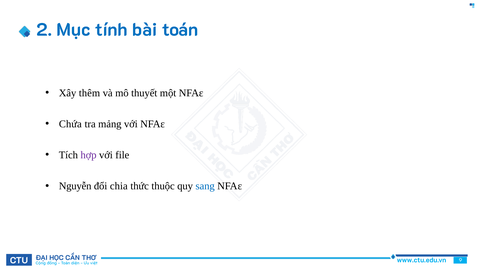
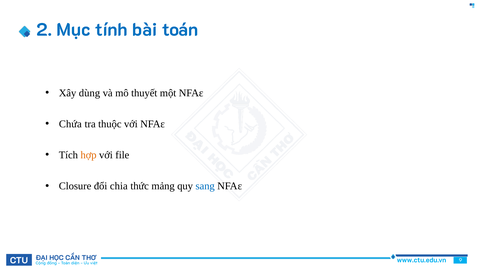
thêm: thêm -> dùng (89, 93)
mảng: mảng -> thuộc (110, 124)
hợp colour: purple -> orange (89, 155)
Nguyễn: Nguyễn -> Closure (75, 186)
thuộc: thuộc -> mảng (163, 186)
